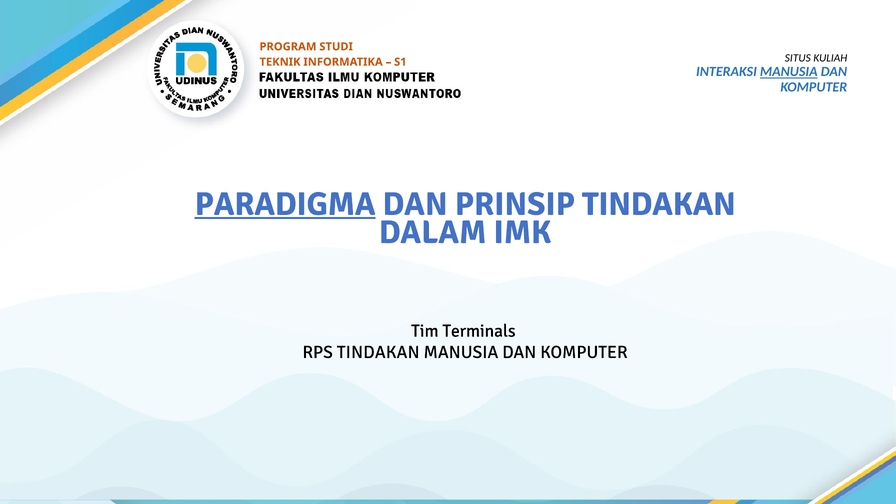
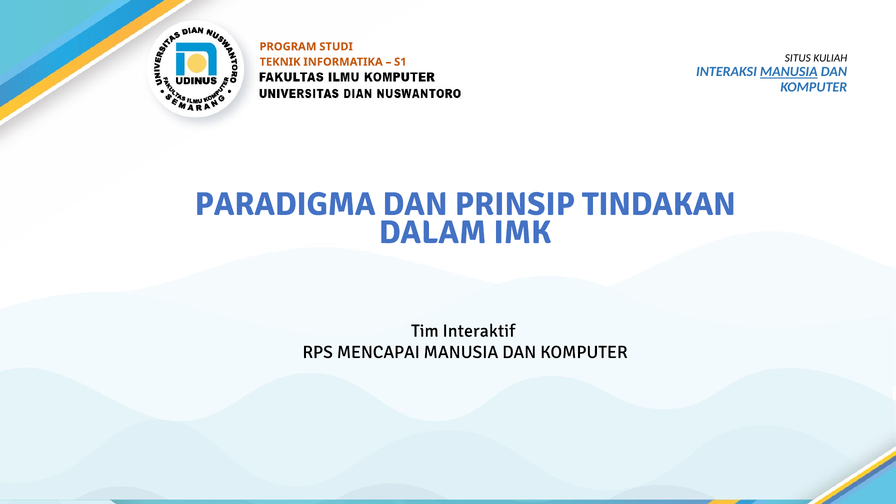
PARADIGMA underline: present -> none (285, 204)
Terminals: Terminals -> Interaktif (479, 331)
RPS TINDAKAN: TINDAKAN -> MENCAPAI (378, 352)
